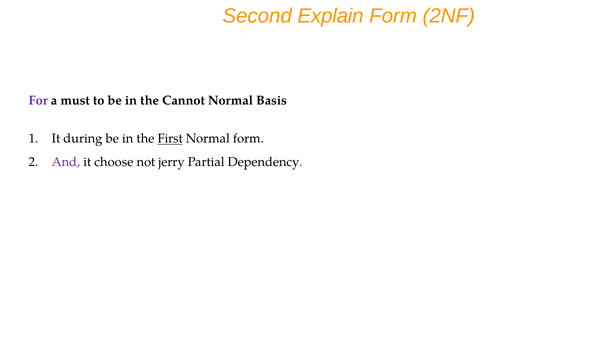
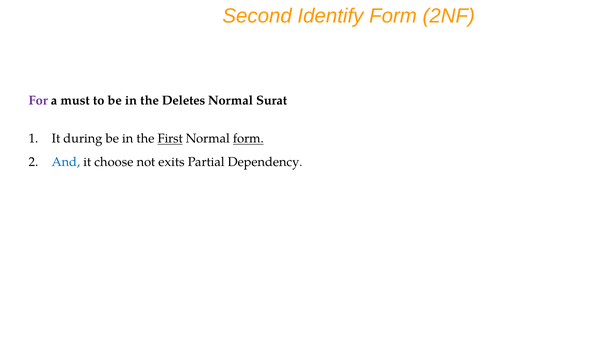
Explain: Explain -> Identify (330, 16)
Cannot: Cannot -> Deletes (184, 100)
Basis: Basis -> Surat (272, 100)
form underline: none -> present (248, 138)
And colour: purple -> blue (66, 162)
jerry: jerry -> exits (171, 162)
